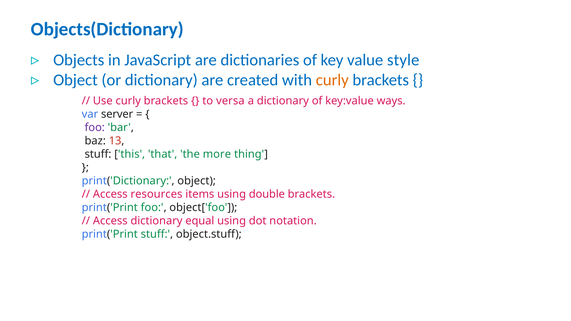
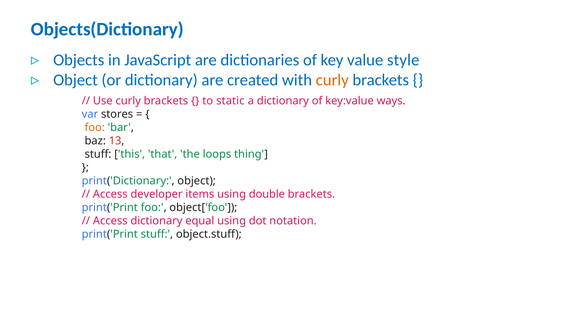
versa: versa -> static (230, 101)
server: server -> stores (117, 114)
foo colour: purple -> orange (95, 128)
more: more -> loops (217, 154)
resources: resources -> developer (157, 194)
